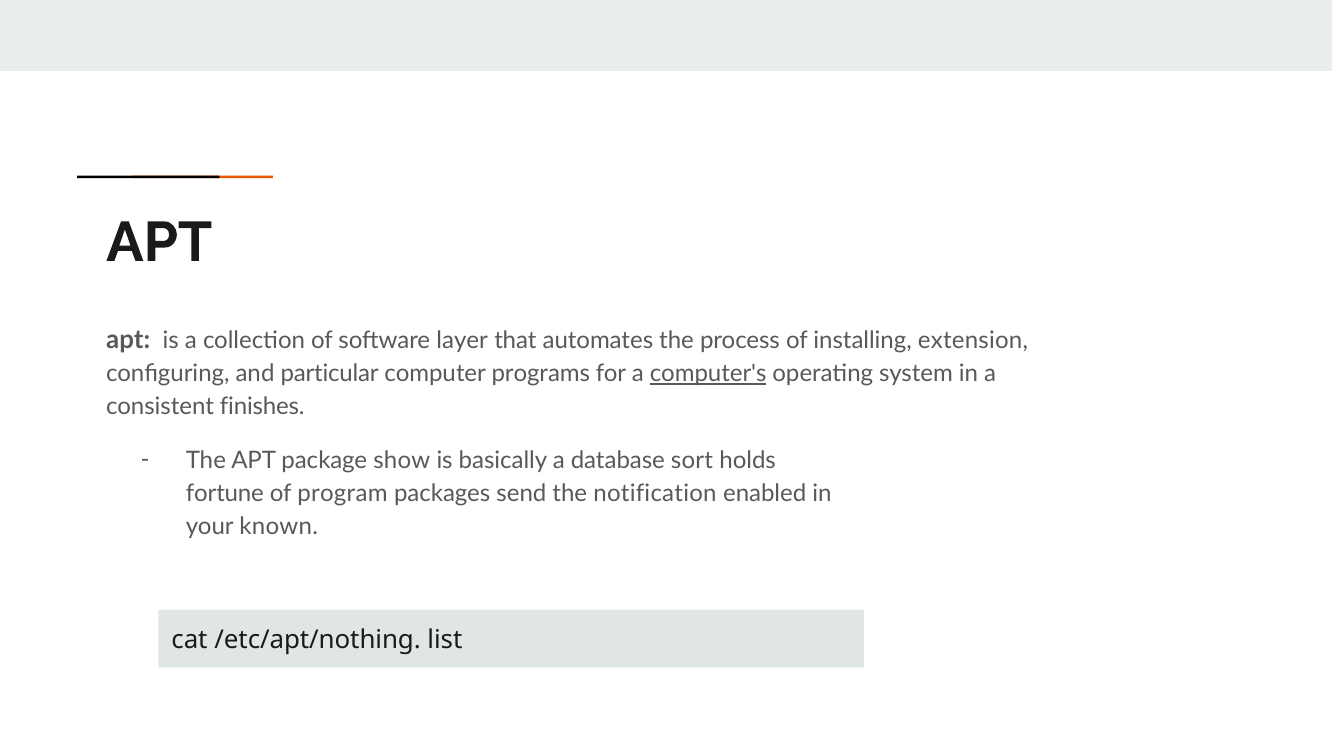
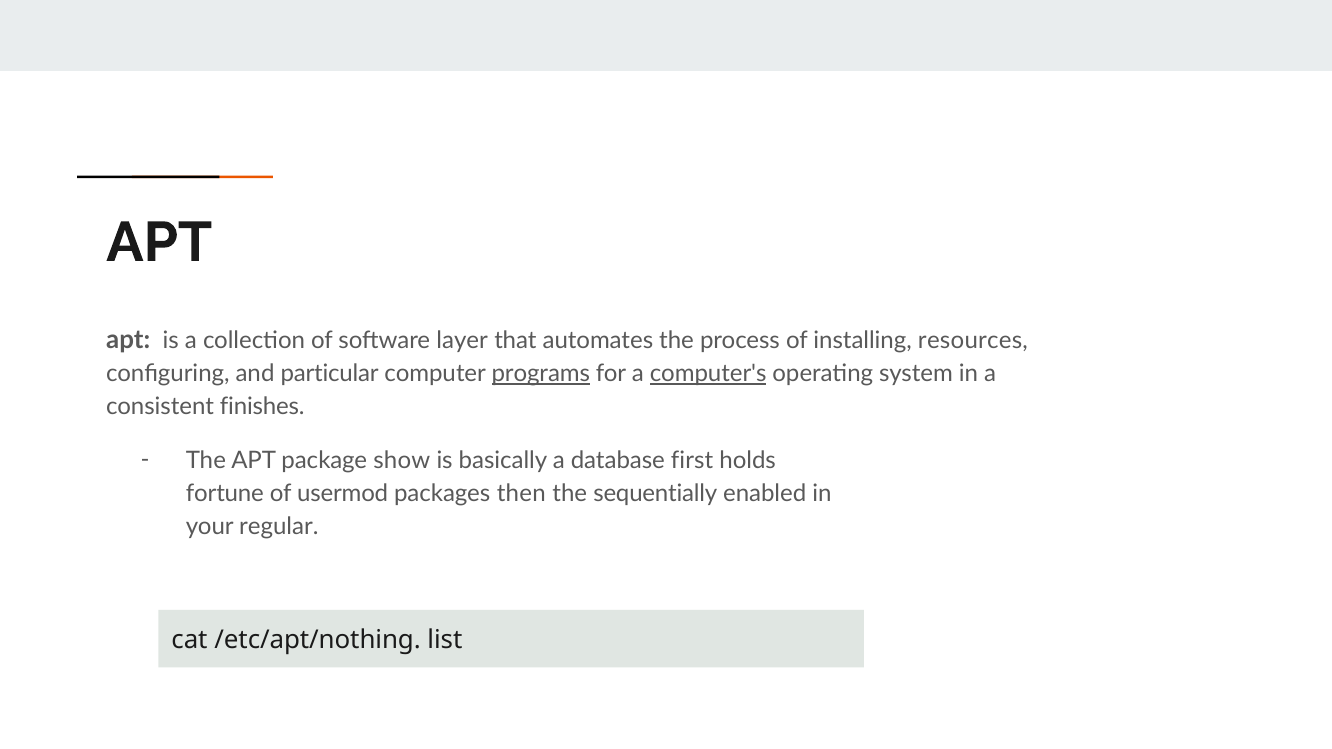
extension: extension -> resources (973, 340)
programs underline: none -> present (541, 374)
sort: sort -> first (692, 461)
program: program -> usermod (343, 494)
send: send -> then (521, 494)
notification: notification -> sequentially (655, 494)
known: known -> regular (279, 527)
